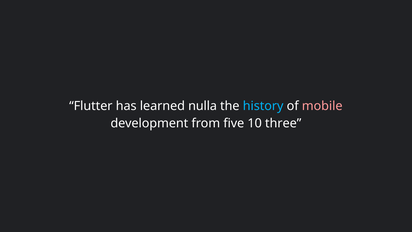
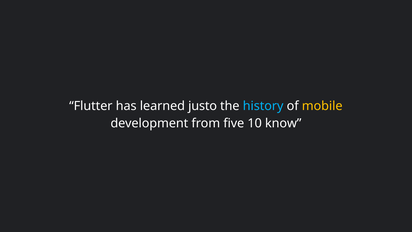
nulla: nulla -> justo (203, 106)
mobile colour: pink -> yellow (322, 106)
three: three -> know (283, 123)
